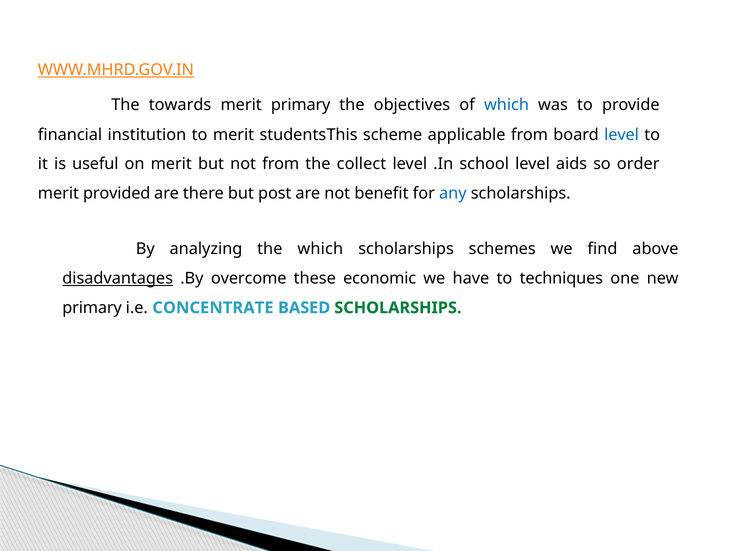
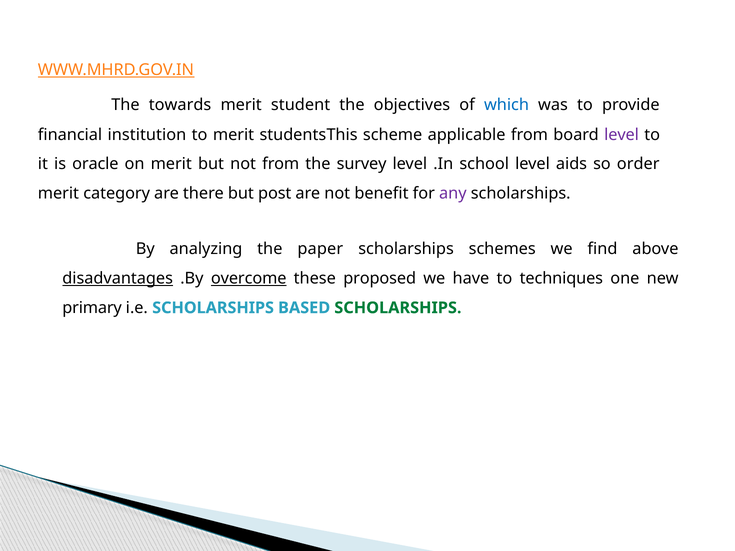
merit primary: primary -> student (301, 105)
level colour: blue -> purple (622, 135)
useful: useful -> oracle (95, 164)
collect: collect -> survey (362, 164)
provided: provided -> category (117, 193)
any colour: blue -> purple (453, 193)
the which: which -> paper (320, 249)
overcome underline: none -> present (249, 279)
economic: economic -> proposed (380, 279)
i.e CONCENTRATE: CONCENTRATE -> SCHOLARSHIPS (213, 308)
